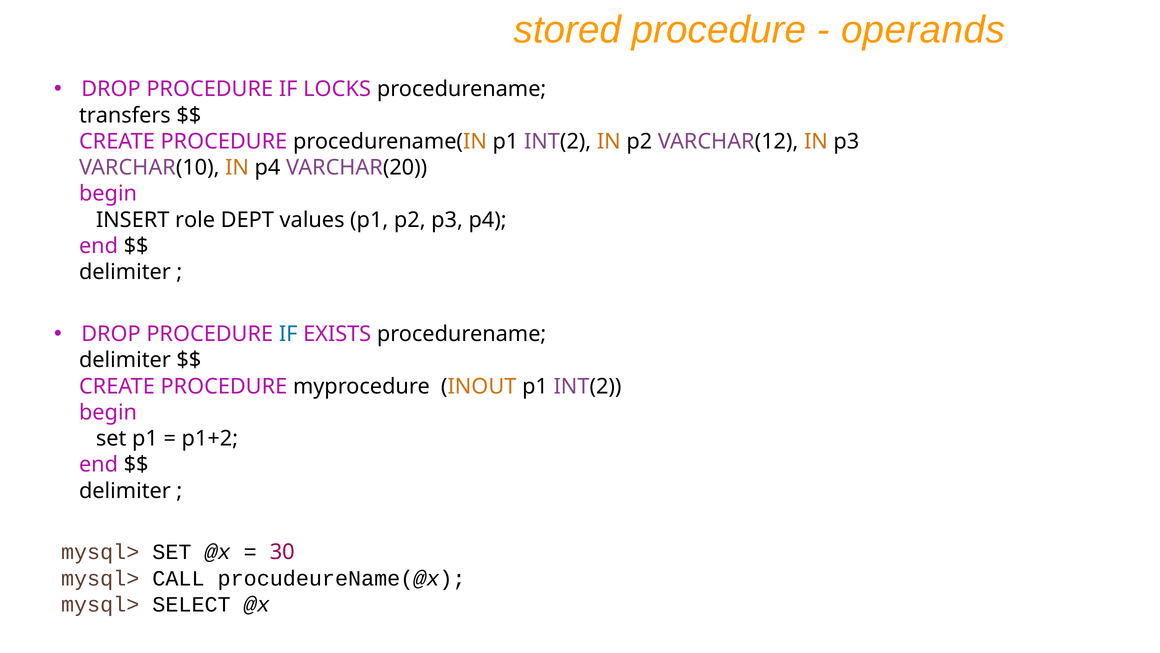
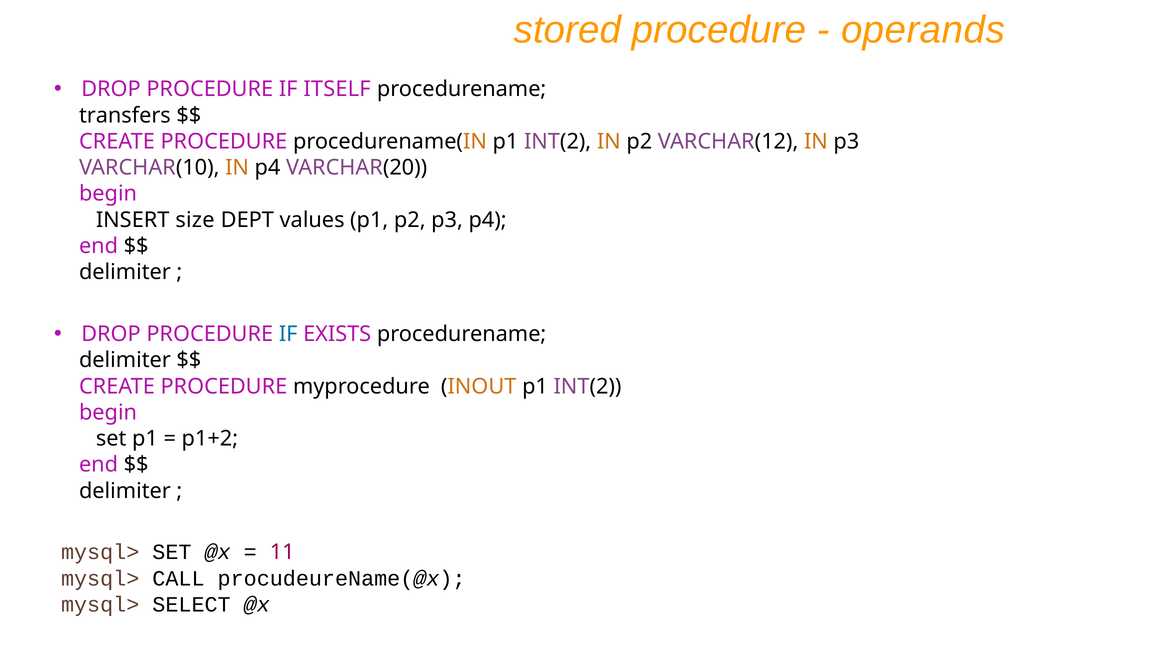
LOCKS: LOCKS -> ITSELF (337, 89)
role: role -> size (195, 220)
30: 30 -> 11 (282, 552)
